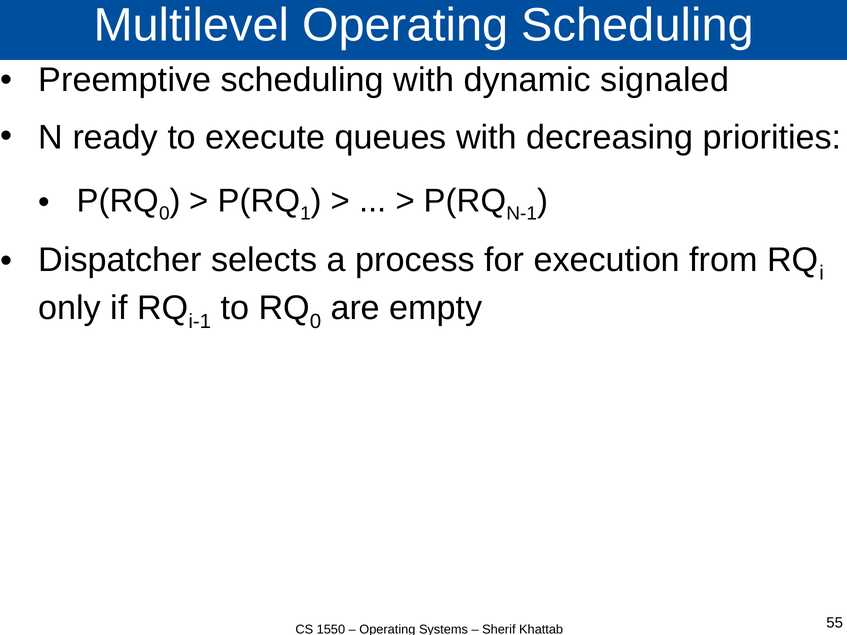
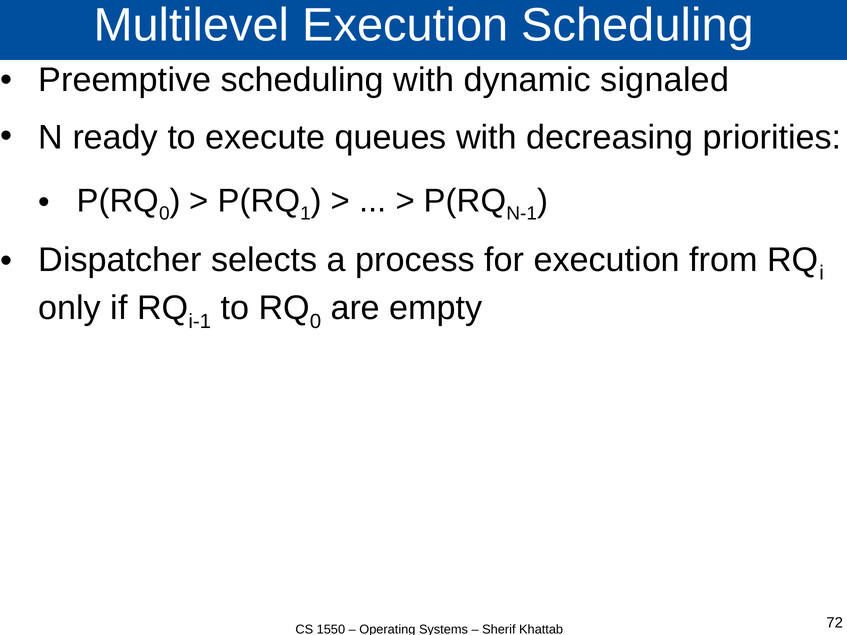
Multilevel Operating: Operating -> Execution (405, 25)
55: 55 -> 72 (835, 623)
